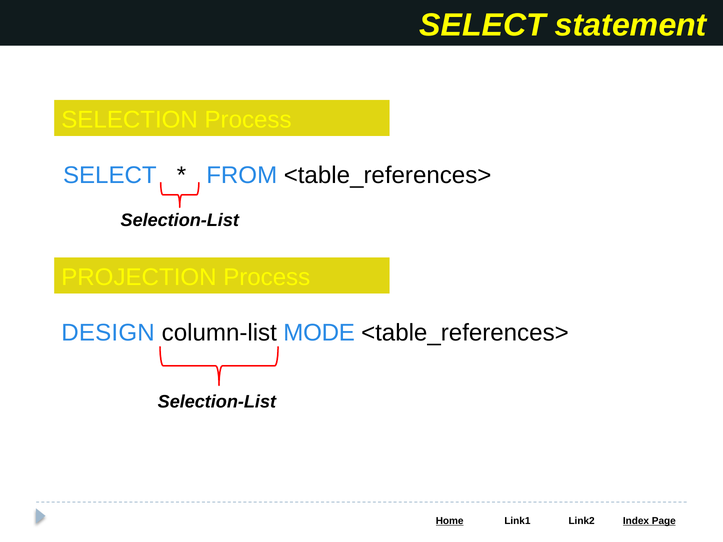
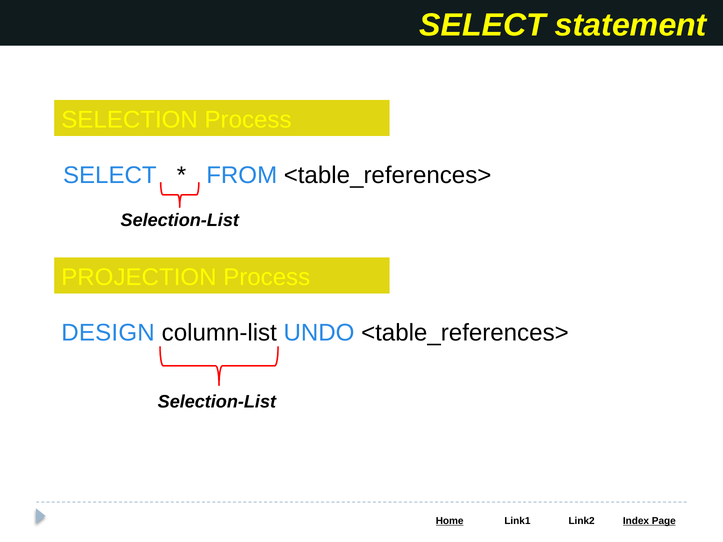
MODE: MODE -> UNDO (319, 333)
